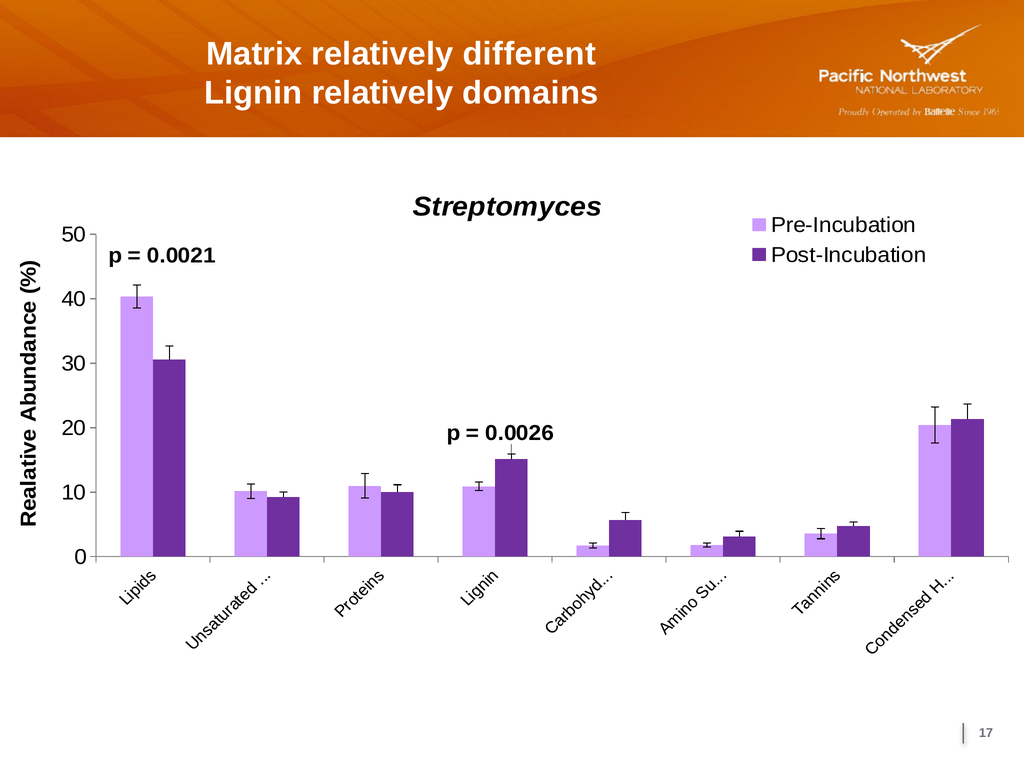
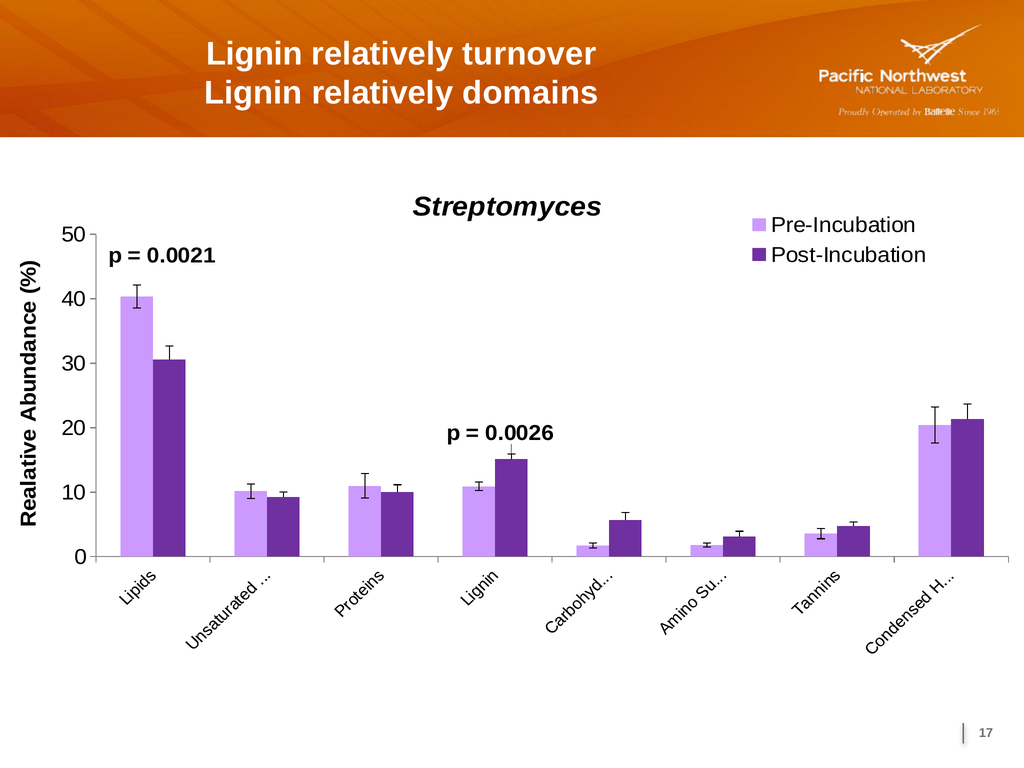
Matrix: Matrix -> Lignin (254, 54)
different: different -> turnover (529, 54)
